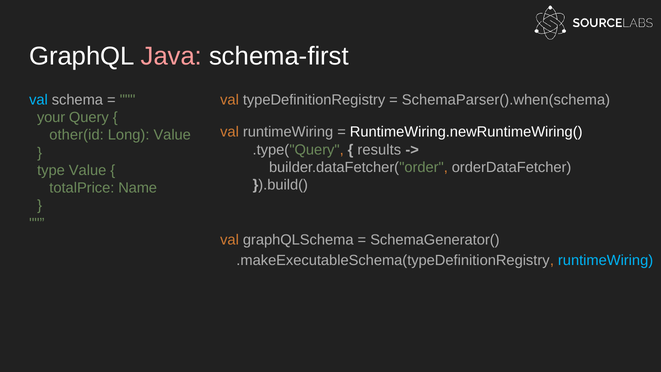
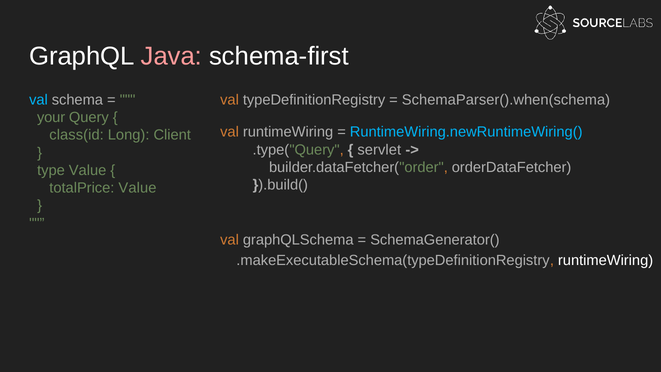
RuntimeWiring.newRuntimeWiring( colour: white -> light blue (466, 132)
other(id: other(id -> class(id (77, 135)
Long Value: Value -> Client (172, 135)
results: results -> servlet (379, 150)
totalPrice Name: Name -> Value (138, 188)
runtimeWiring colour: light blue -> white (606, 260)
